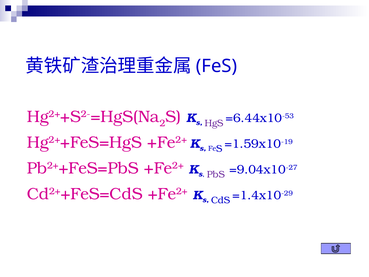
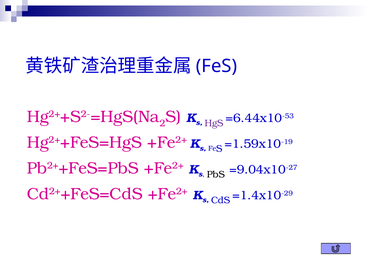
PbS colour: purple -> black (216, 174)
